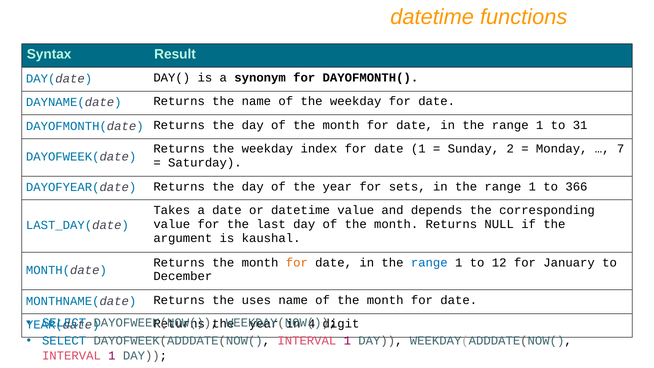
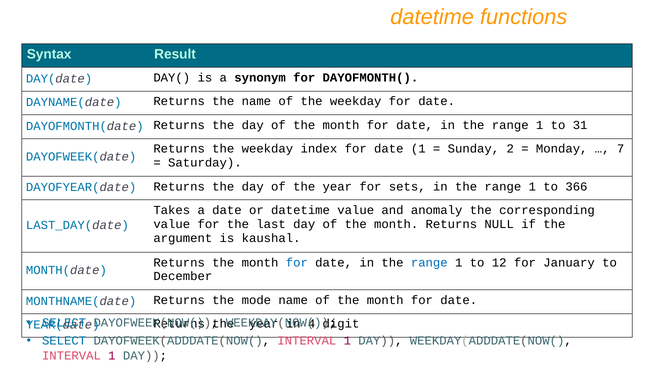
depends: depends -> anomaly (437, 210)
for colour: orange -> blue (297, 262)
uses: uses -> mode (256, 300)
